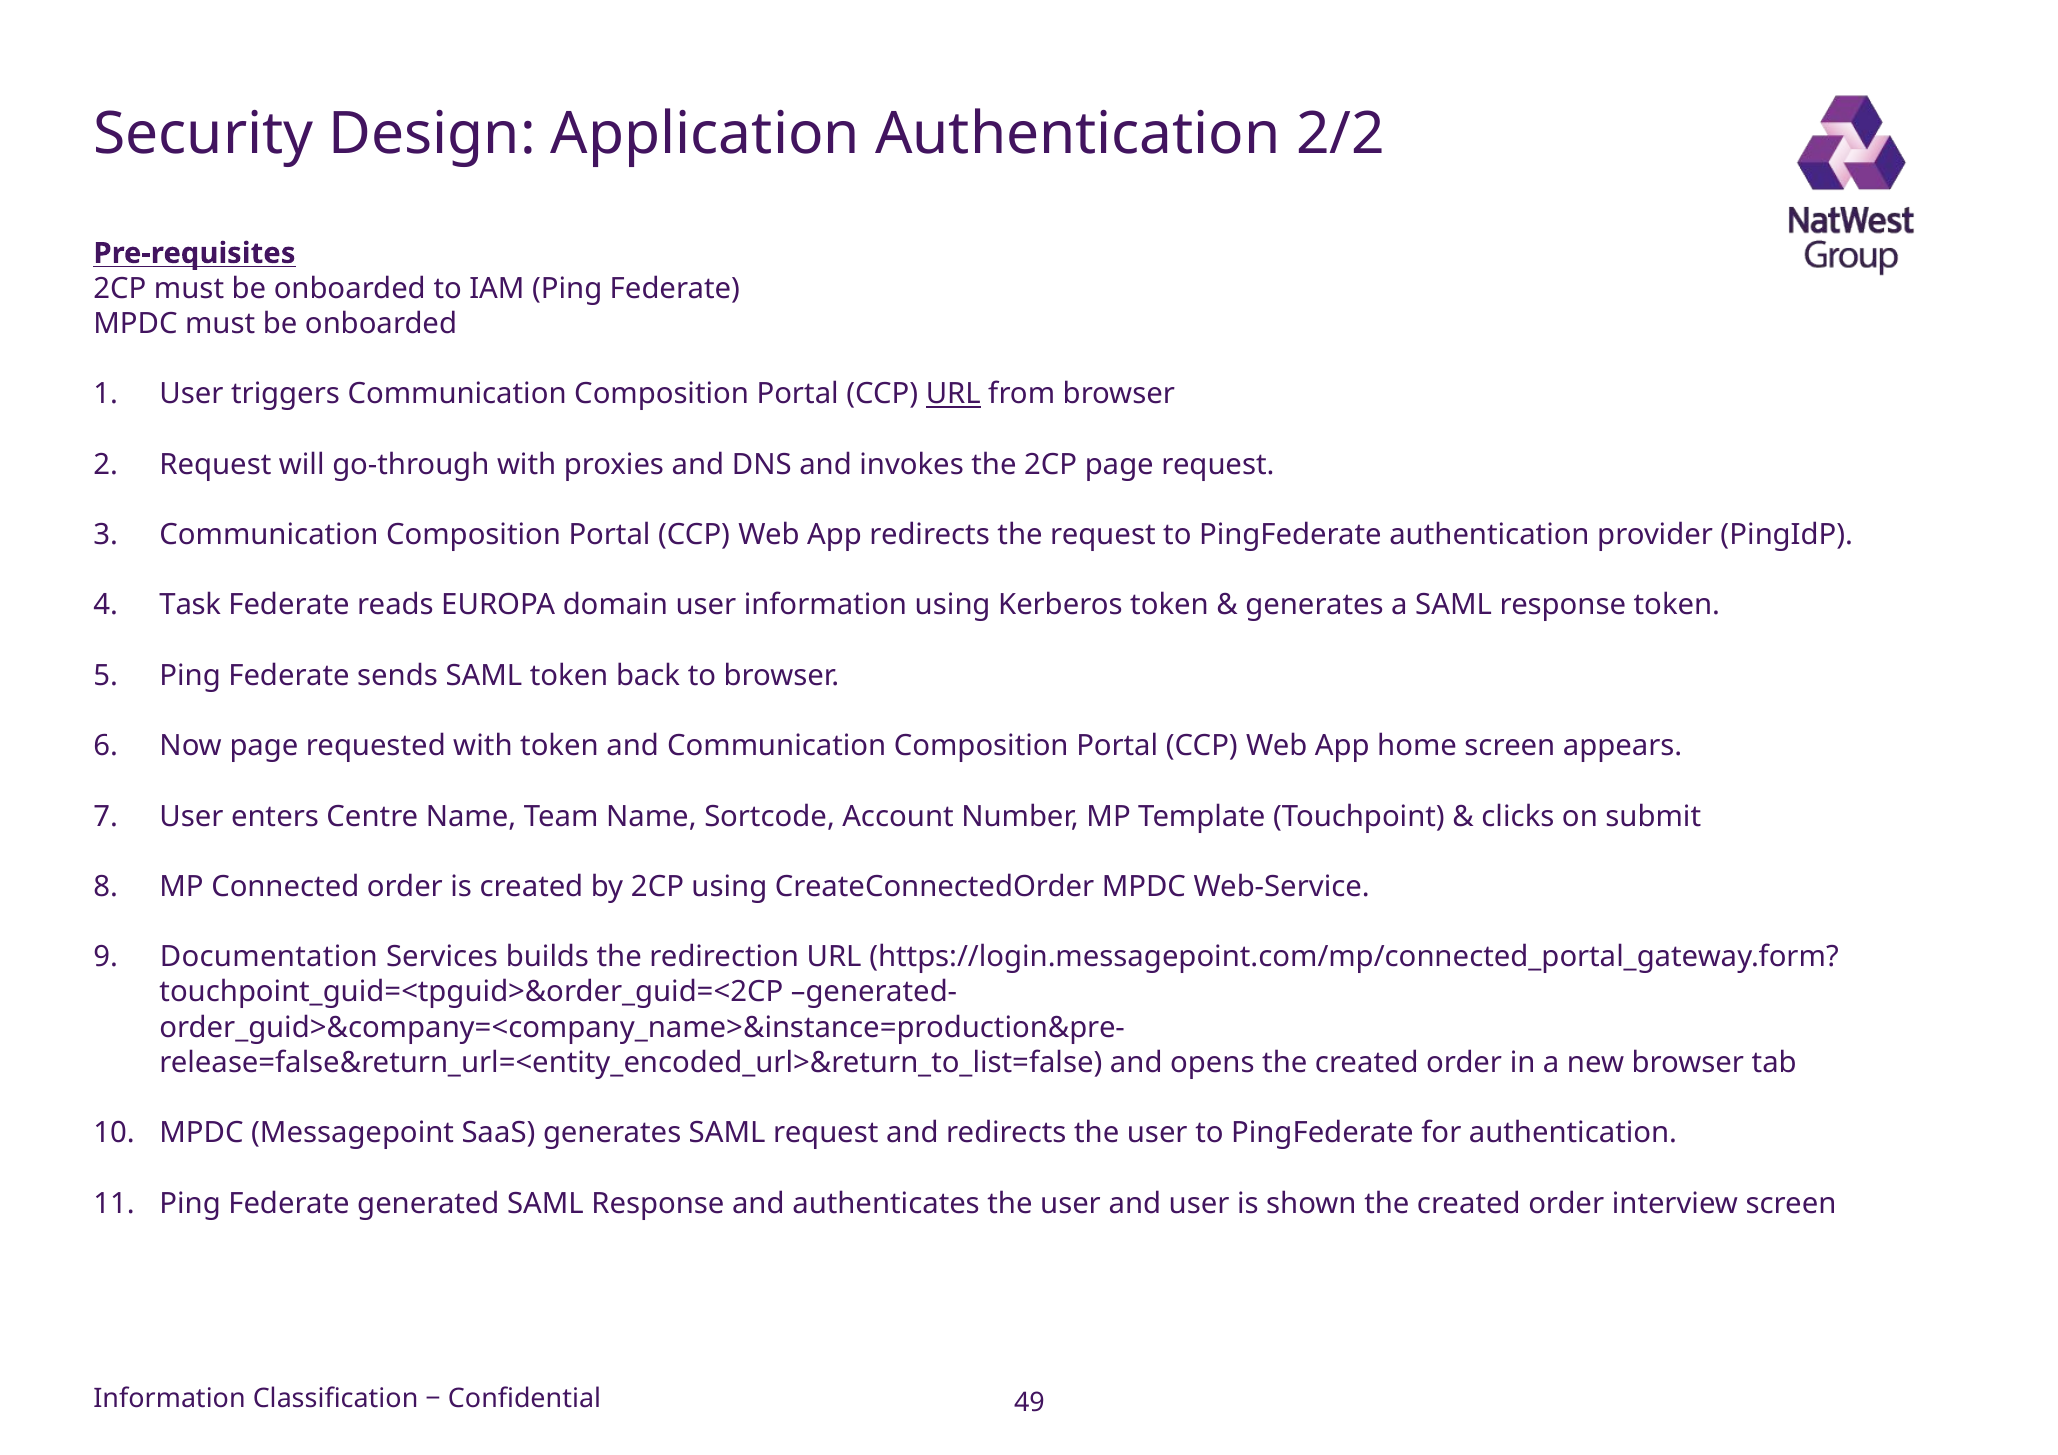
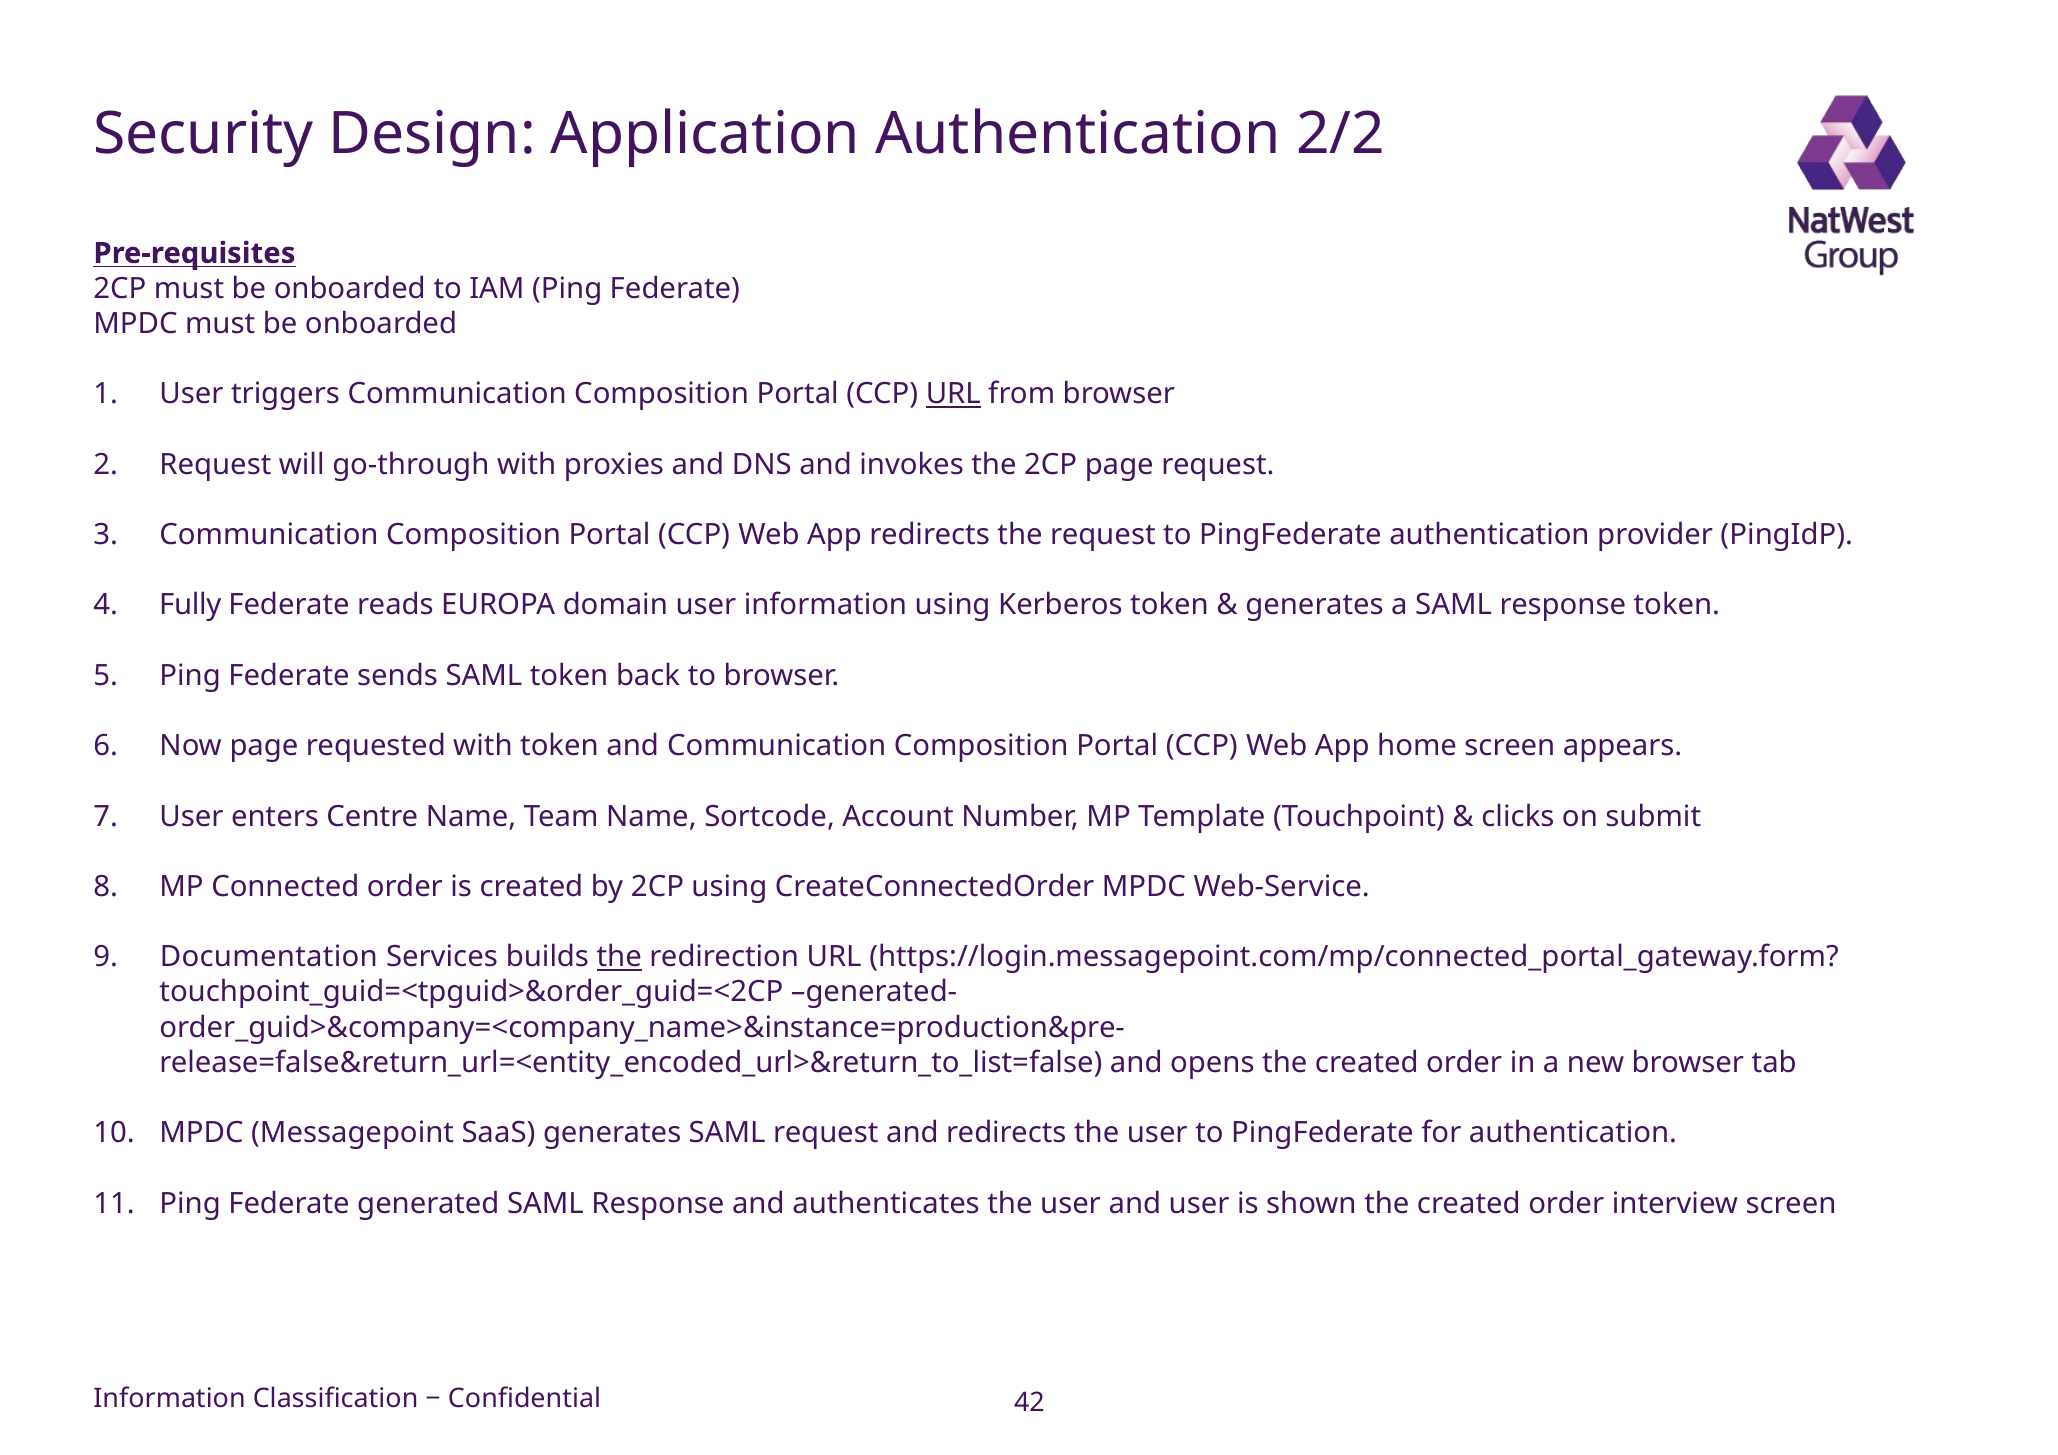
Task: Task -> Fully (190, 605)
the underline: none -> present (619, 957)
49: 49 -> 42 (1030, 1403)
